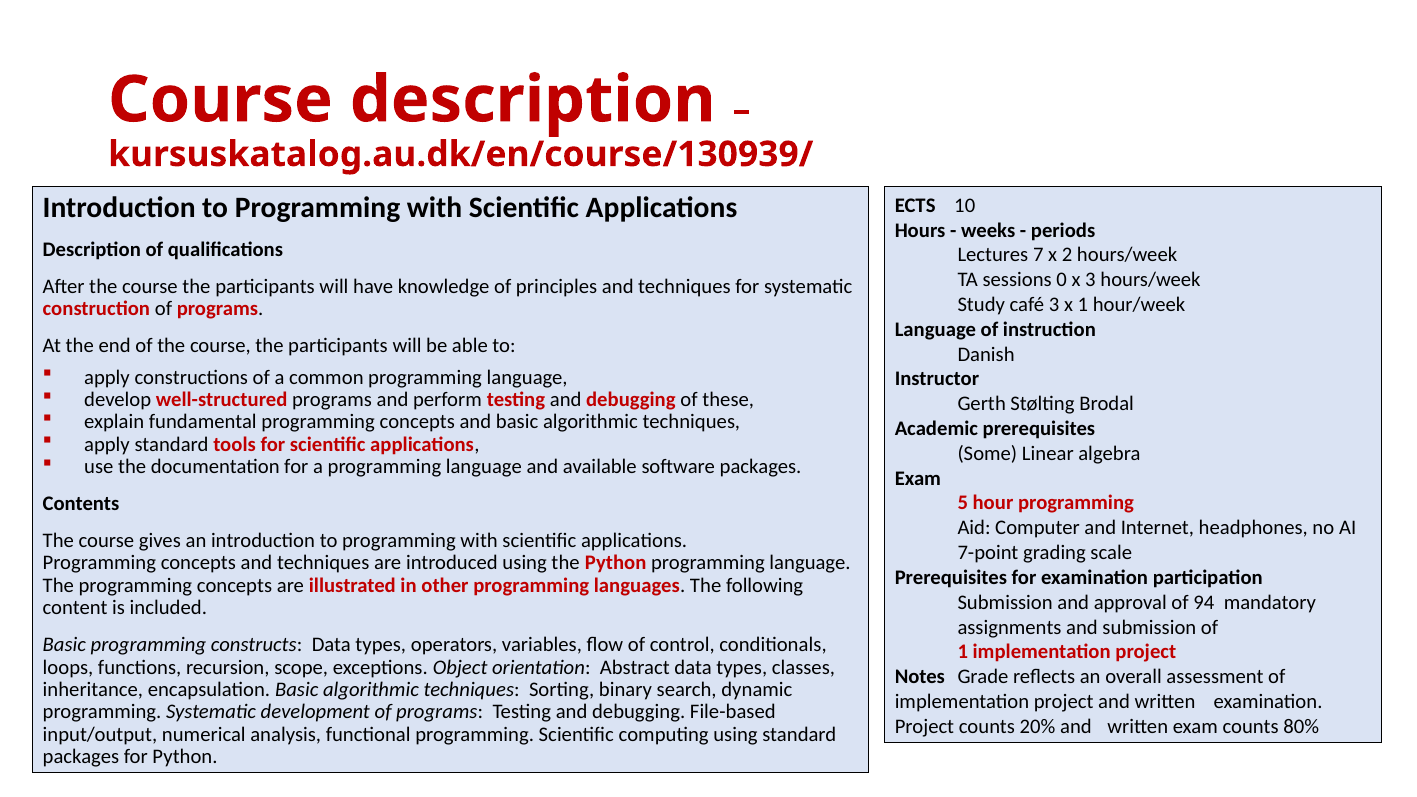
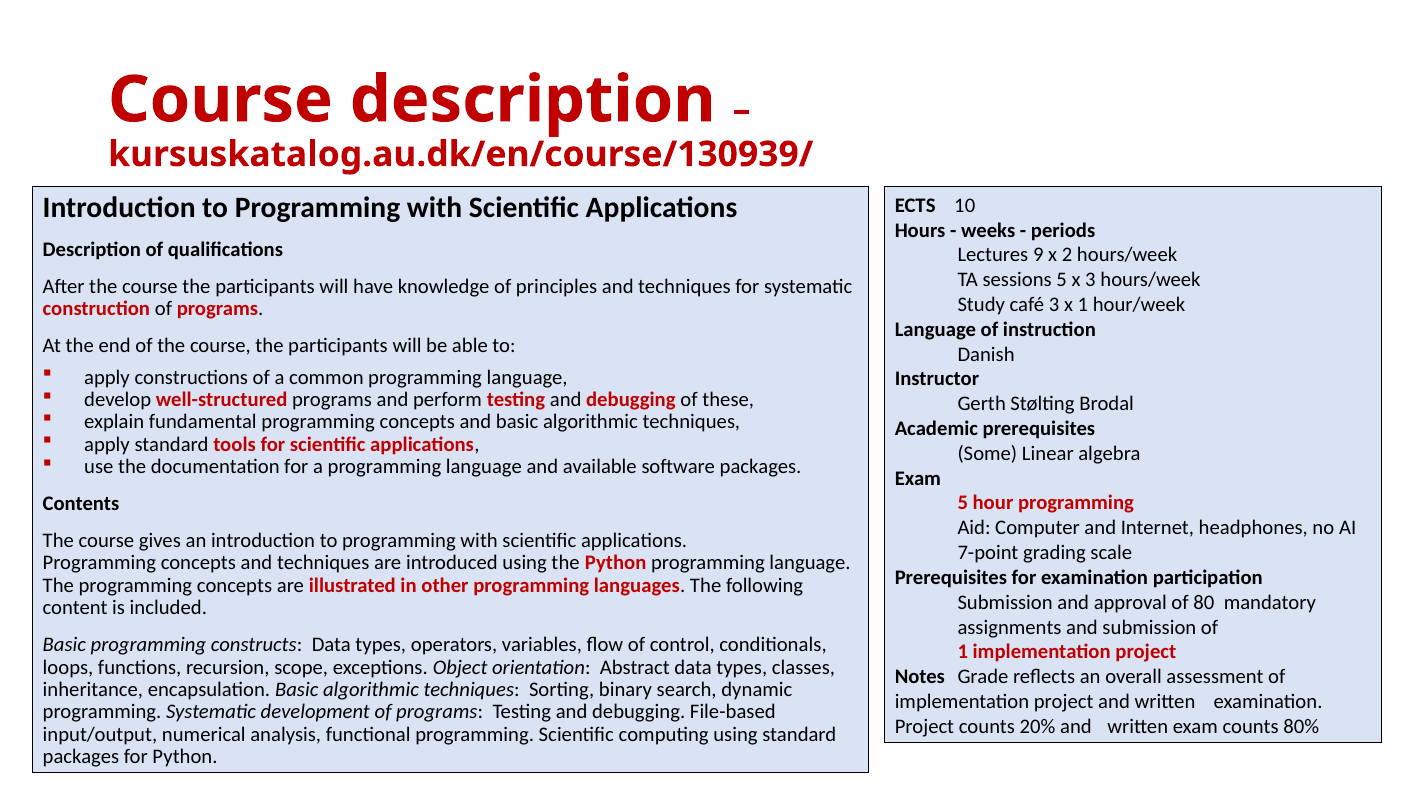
7: 7 -> 9 (1038, 255)
sessions 0: 0 -> 5 (1062, 280)
94: 94 -> 80 (1204, 602)
